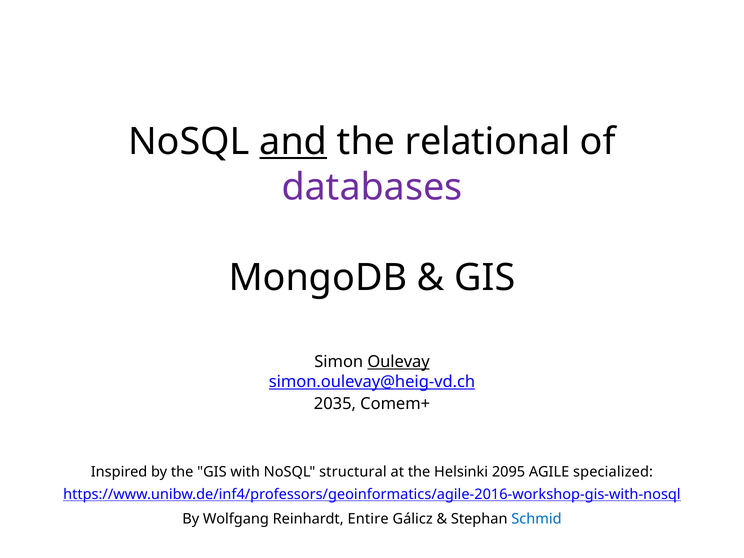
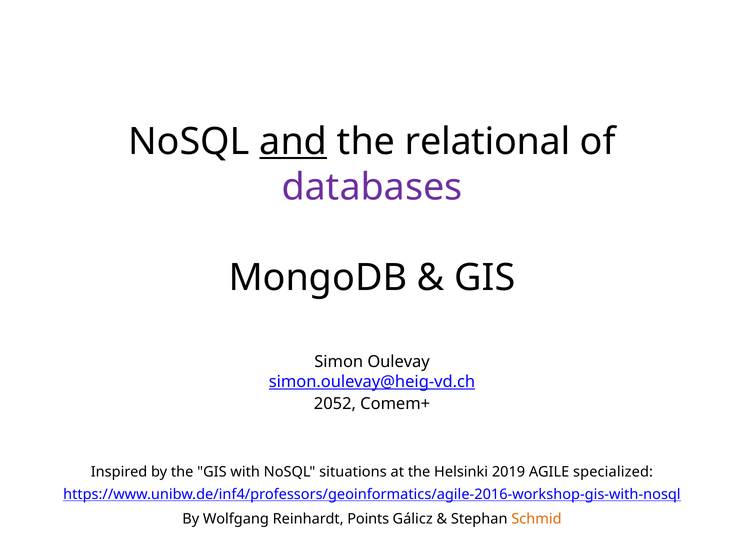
Oulevay underline: present -> none (399, 362)
2035: 2035 -> 2052 (335, 404)
structural: structural -> situations (353, 472)
2095: 2095 -> 2019 (509, 472)
Entire: Entire -> Points (368, 519)
Schmid colour: blue -> orange (536, 519)
